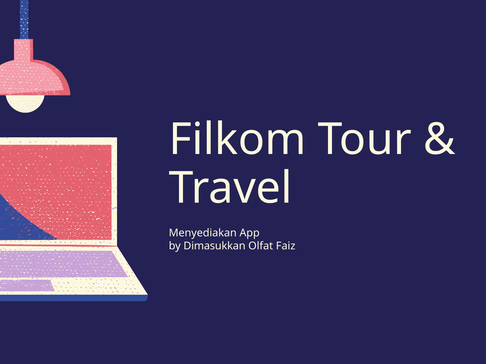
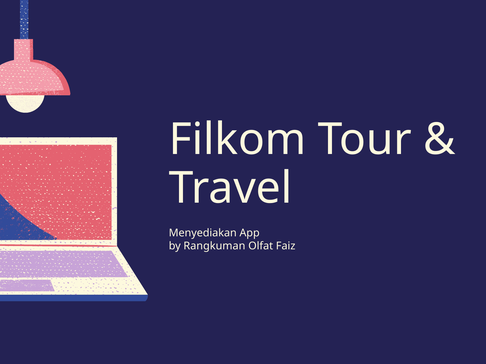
Dimasukkan: Dimasukkan -> Rangkuman (214, 246)
